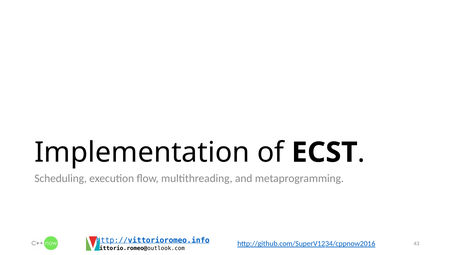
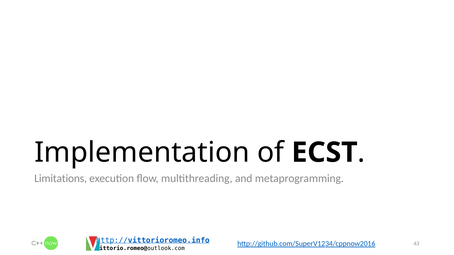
Scheduling: Scheduling -> Limitations (61, 179)
